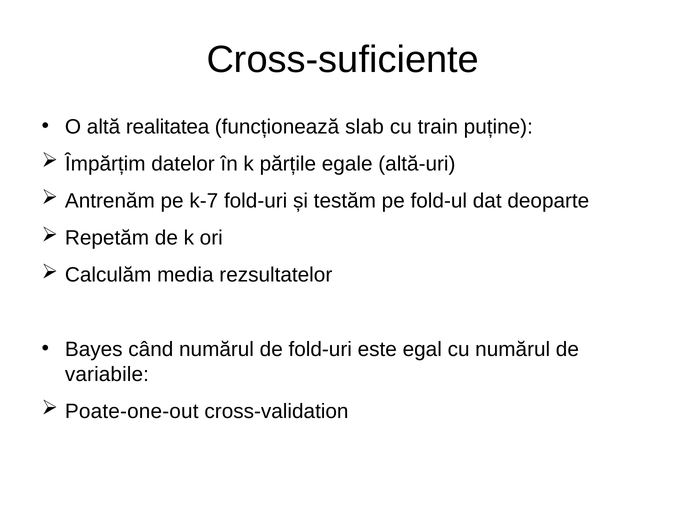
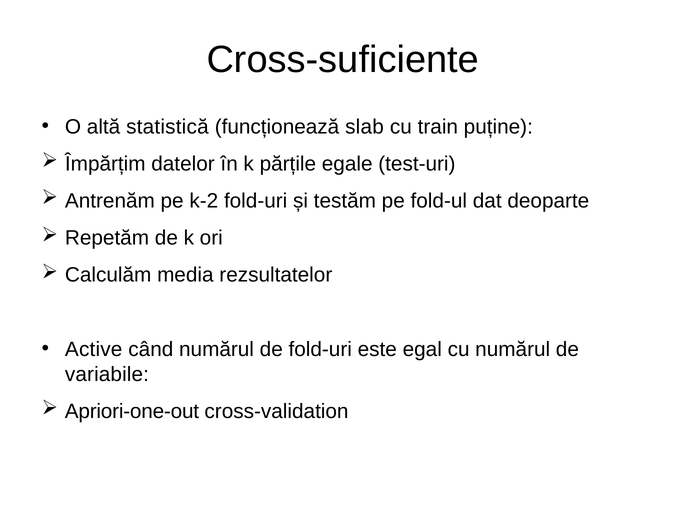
realitatea: realitatea -> statistică (167, 127)
altă-uri: altă-uri -> test-uri (417, 164)
k-7: k-7 -> k-2 (204, 201)
Bayes: Bayes -> Active (94, 350)
Poate-one-out: Poate-one-out -> Apriori-one-out (132, 412)
